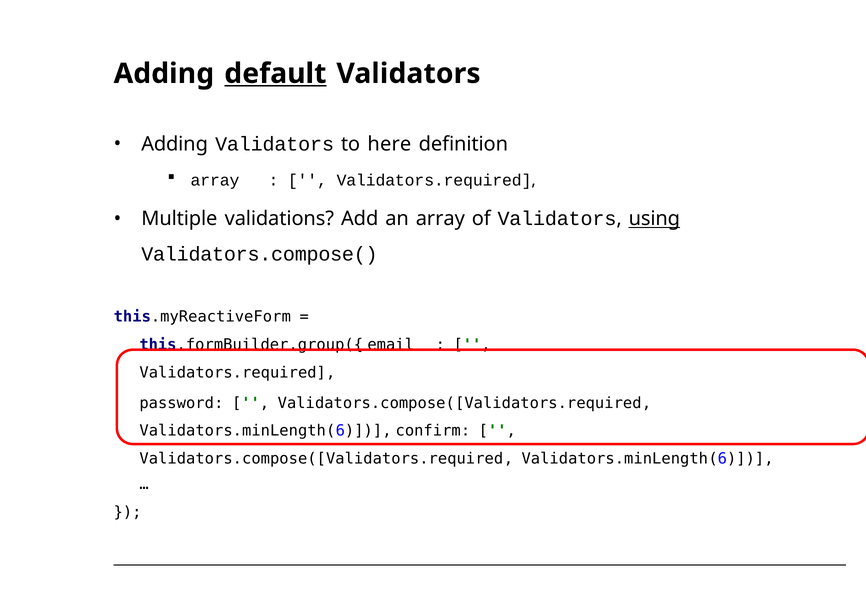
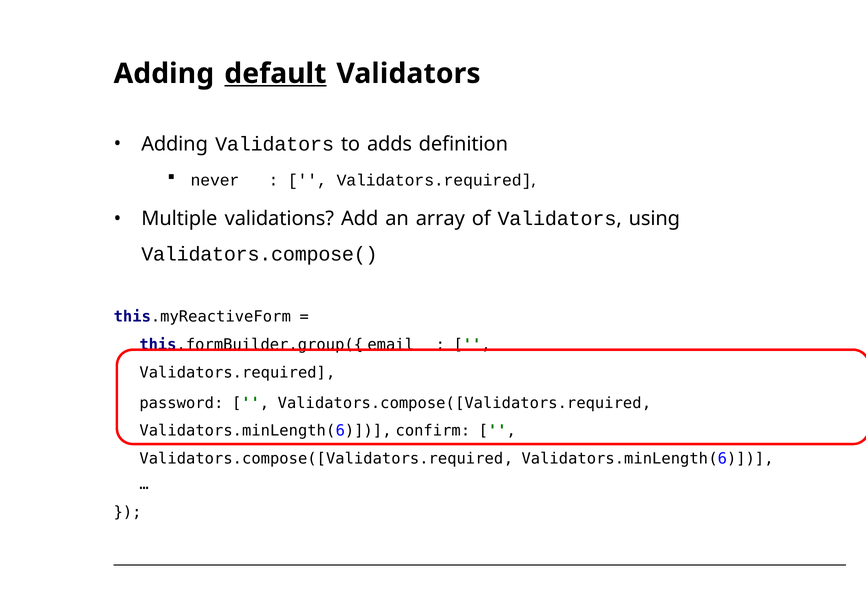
here: here -> adds (390, 144)
array: array -> never (215, 180)
using underline: present -> none (654, 219)
